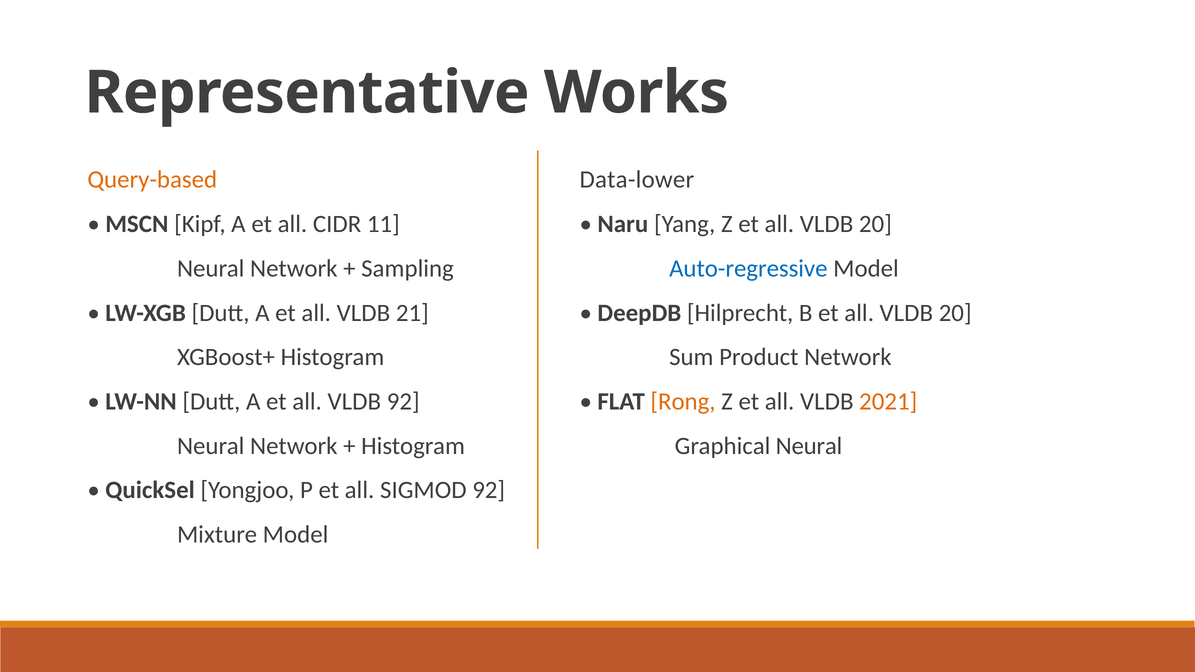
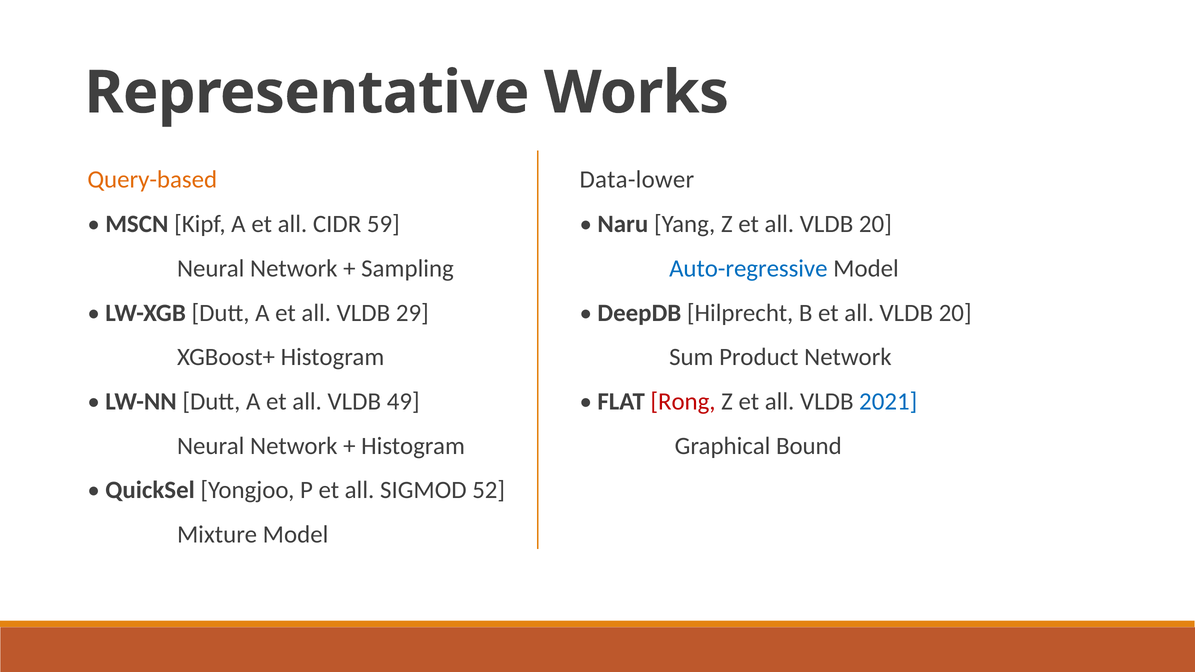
11: 11 -> 59 (383, 224)
21: 21 -> 29 (412, 313)
VLDB 92: 92 -> 49 (403, 402)
Rong colour: orange -> red (683, 402)
2021 colour: orange -> blue (888, 402)
Graphical Neural: Neural -> Bound (809, 446)
SIGMOD 92: 92 -> 52 (489, 490)
